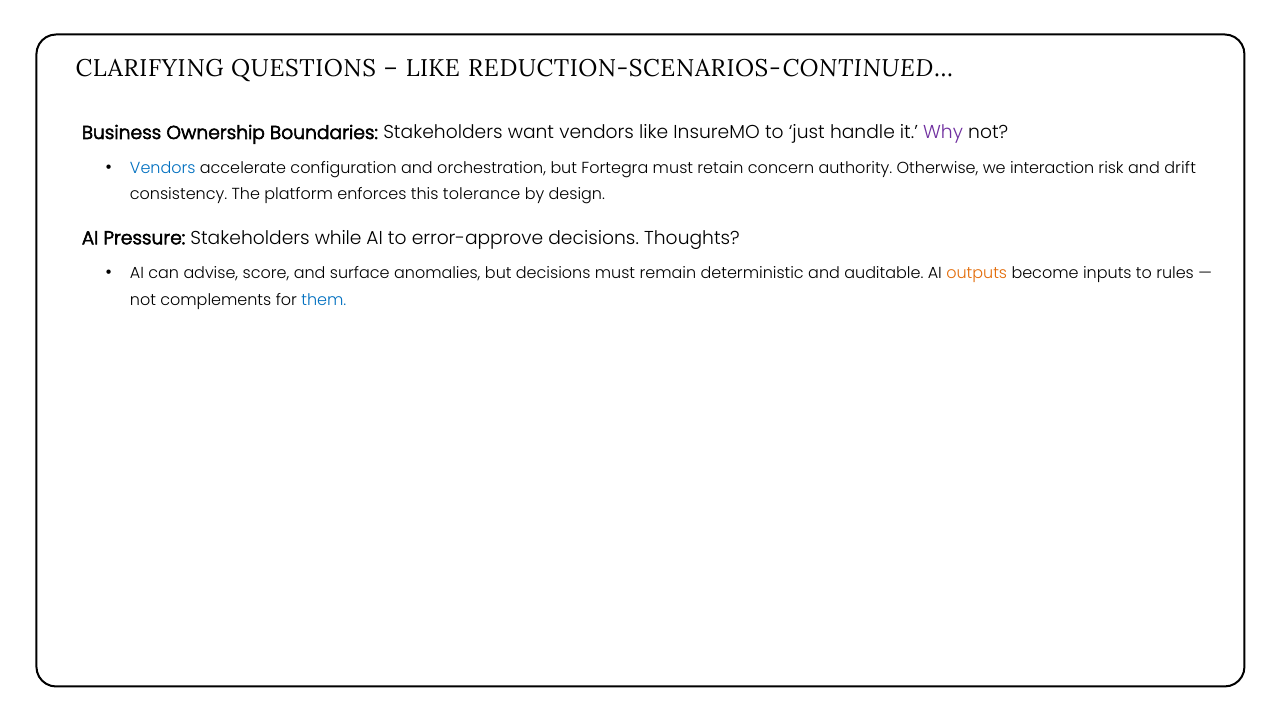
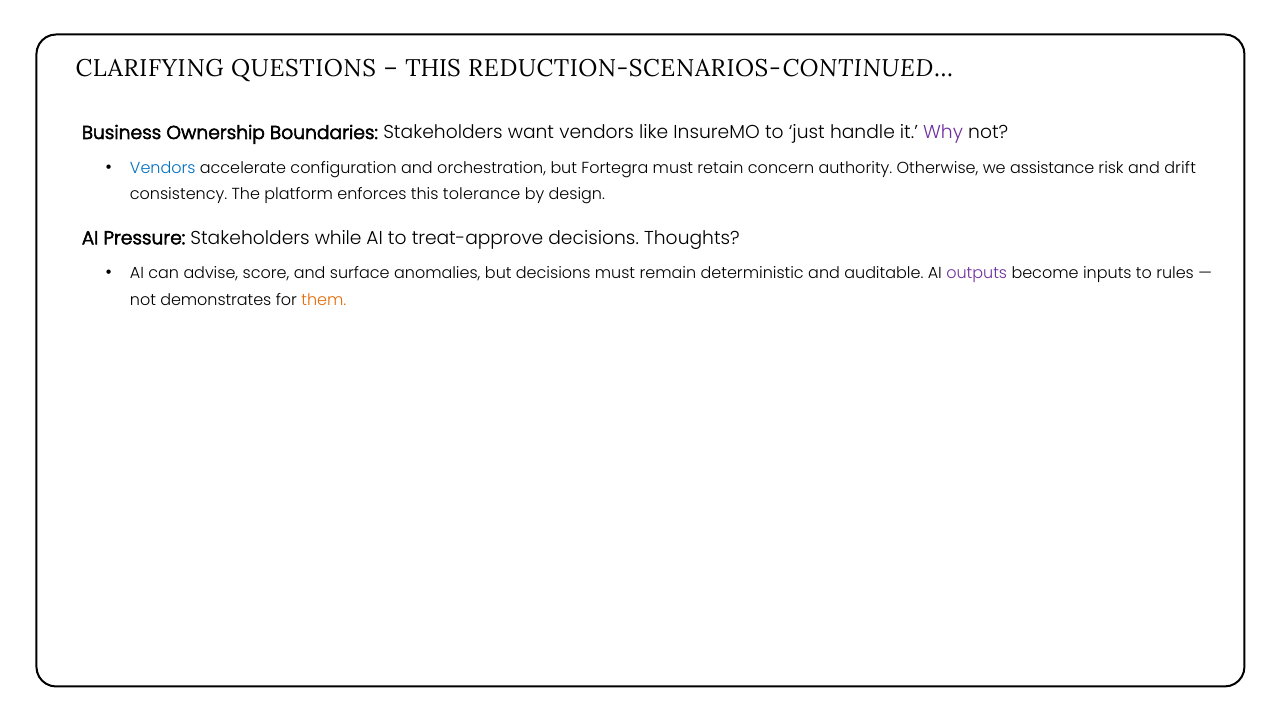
LIKE: LIKE -> THIS (433, 69)
interaction: interaction -> assistance (1052, 168)
error-approve: error-approve -> treat-approve (478, 238)
outputs colour: orange -> purple (977, 273)
complements: complements -> demonstrates (216, 300)
them colour: blue -> orange (324, 300)
